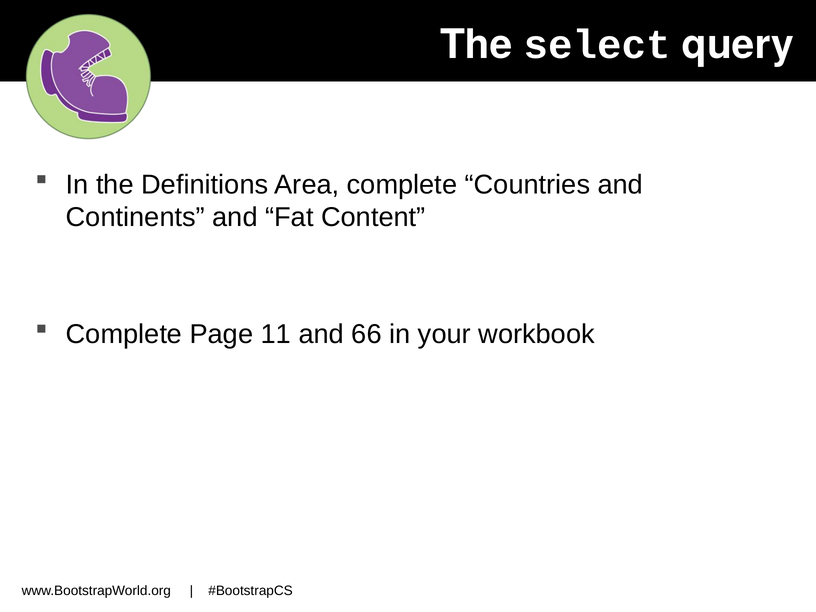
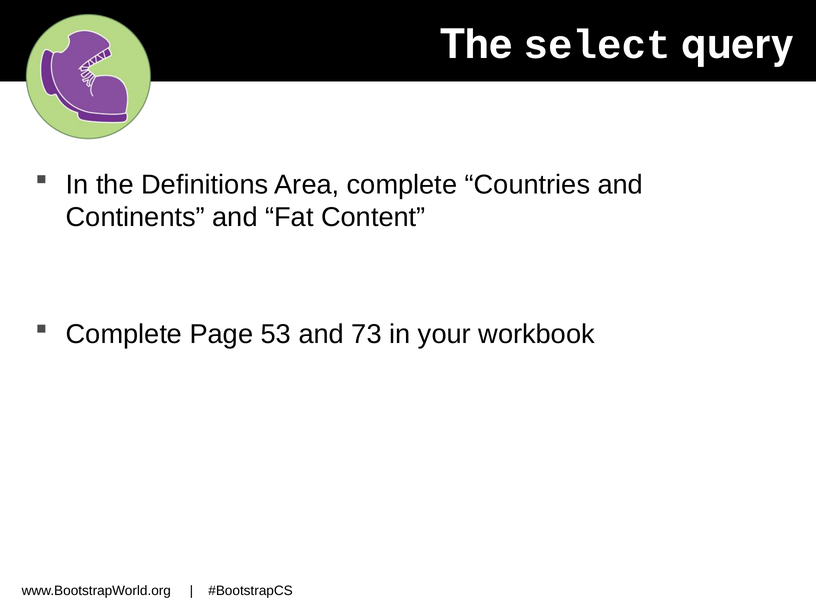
11: 11 -> 53 (276, 334)
66: 66 -> 73 (367, 334)
